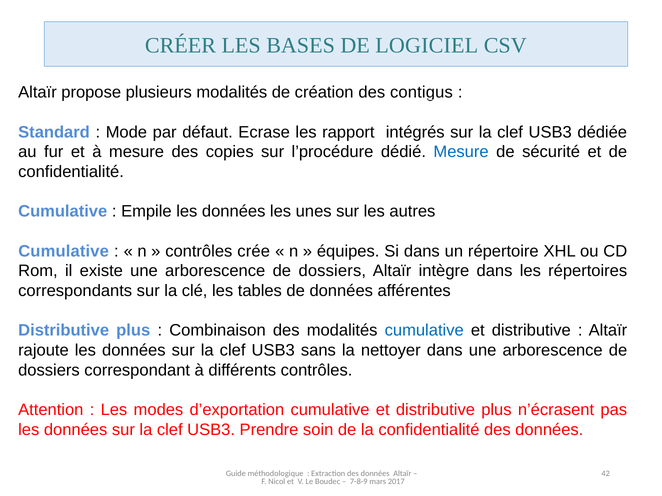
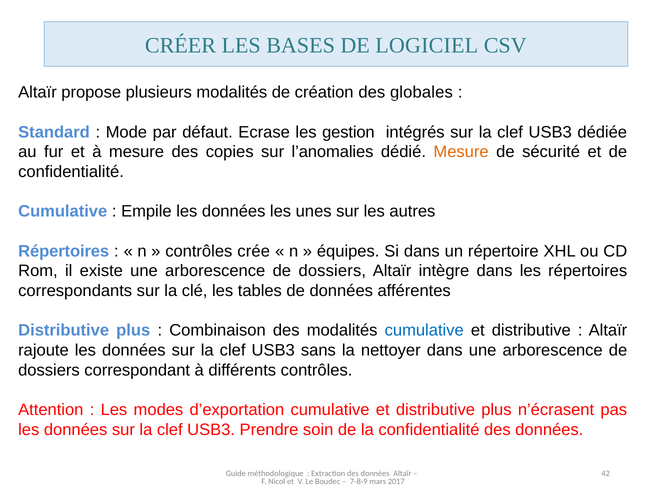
contigus: contigus -> globales (421, 93)
rapport: rapport -> gestion (348, 132)
l’procédure: l’procédure -> l’anomalies (333, 152)
Mesure colour: blue -> orange (461, 152)
Cumulative: Cumulative -> Répertoires (64, 251)
